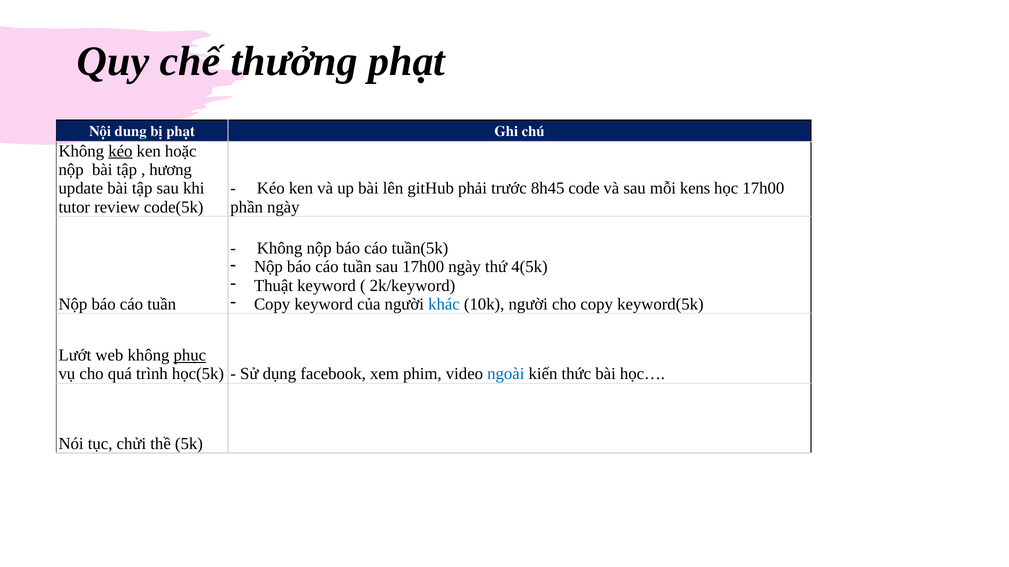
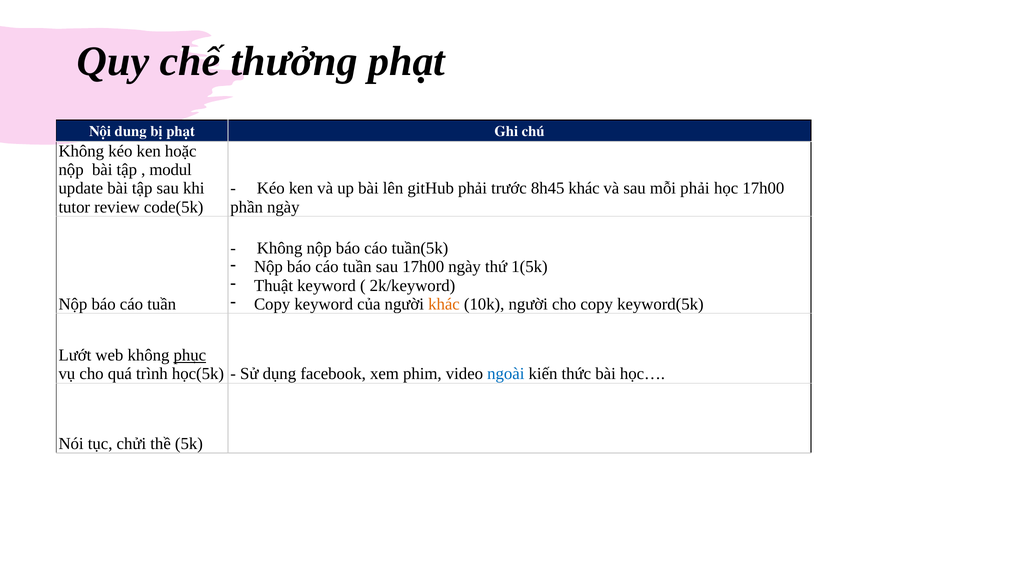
kéo underline: present -> none (120, 151)
hương: hương -> modul (171, 170)
8h45 code: code -> khác (584, 189)
mỗi kens: kens -> phải (695, 189)
4(5k: 4(5k -> 1(5k (529, 267)
khác colour: blue -> orange (444, 304)
